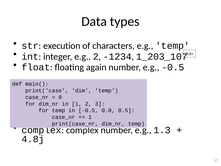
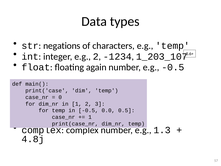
execution: execution -> negations (62, 46)
